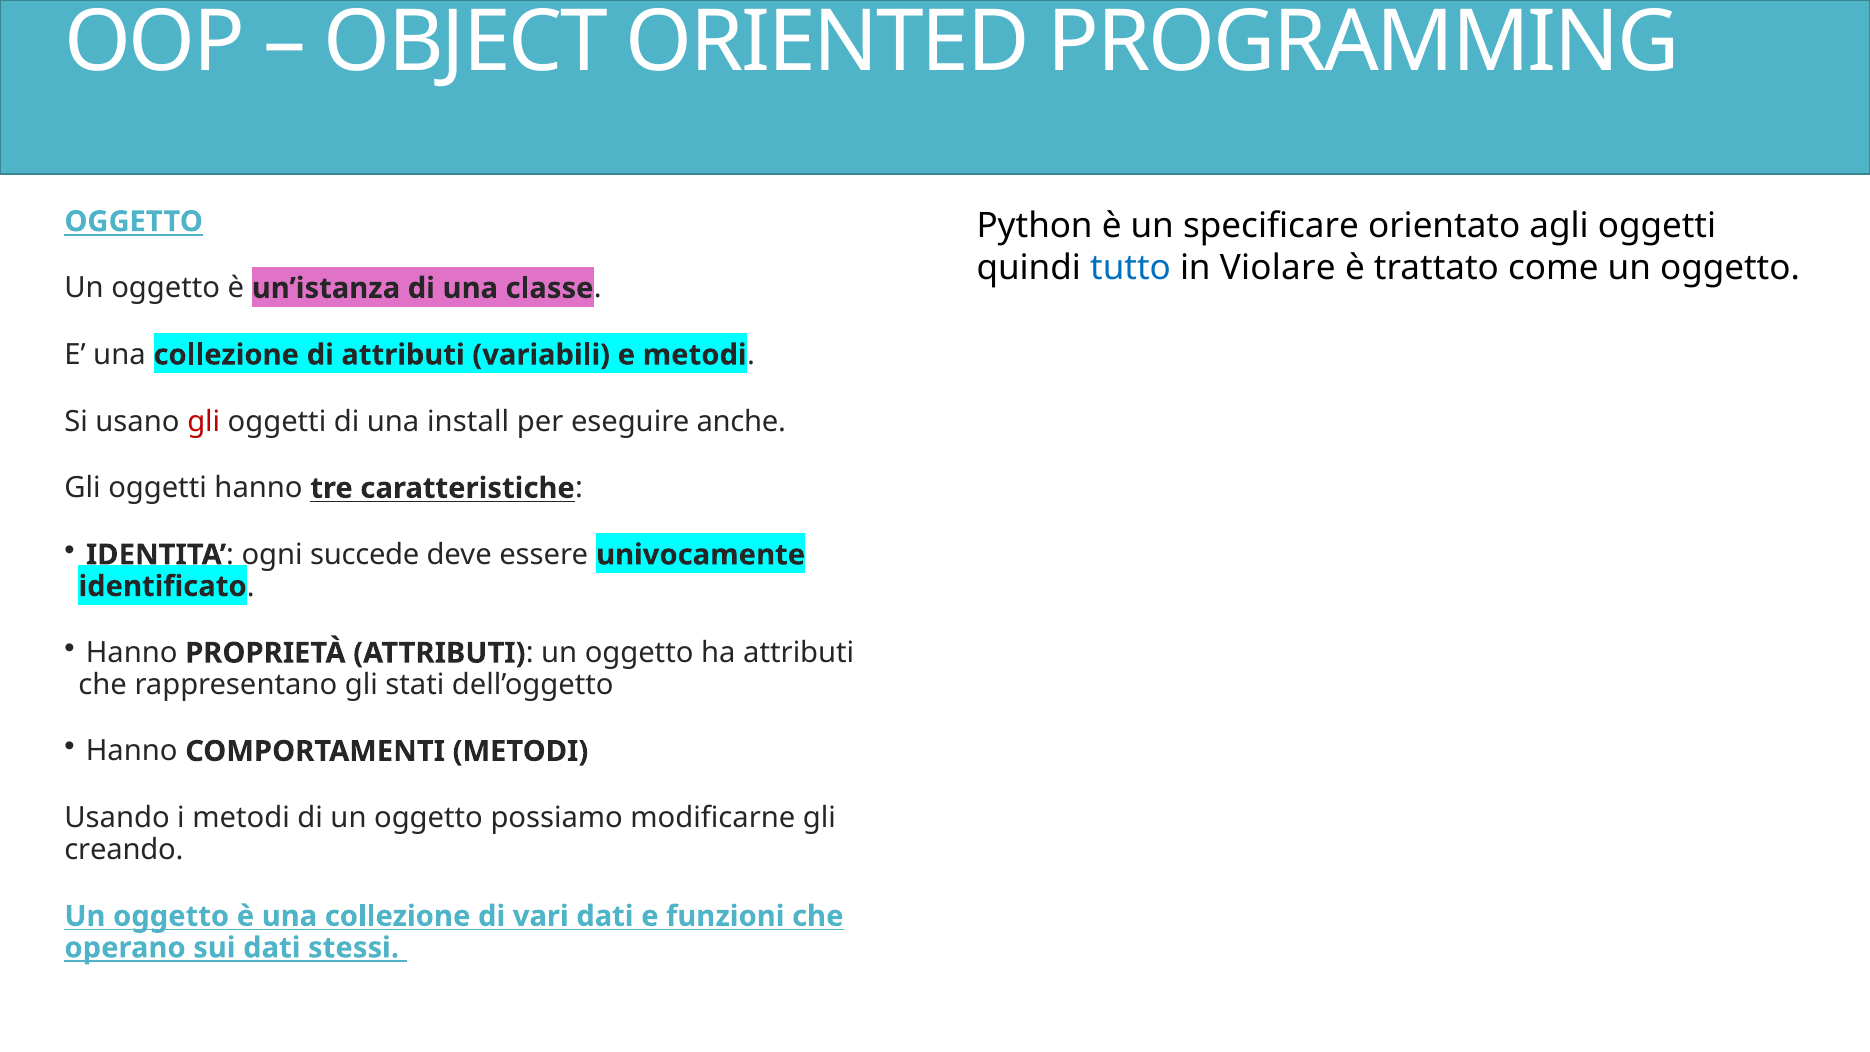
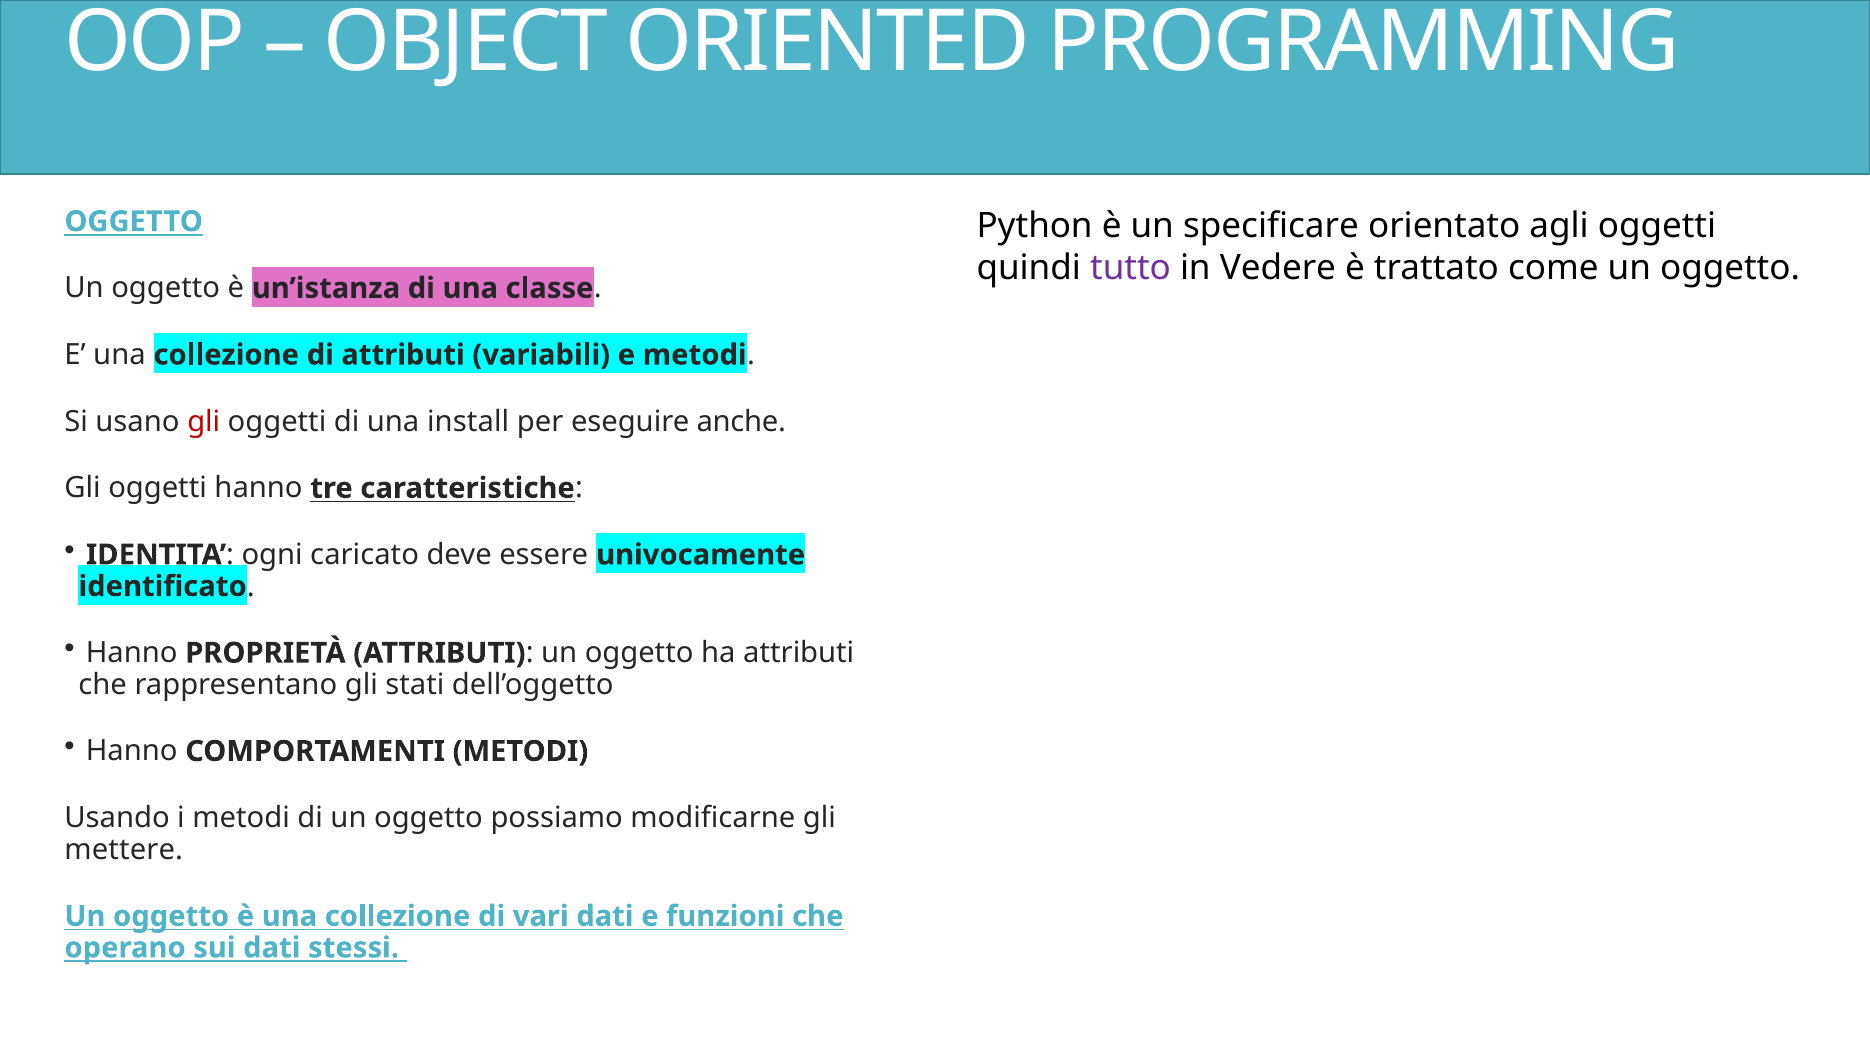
tutto colour: blue -> purple (1131, 268)
Violare: Violare -> Vedere (1278, 268)
succede: succede -> caricato (365, 555)
creando: creando -> mettere (124, 849)
